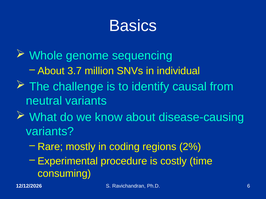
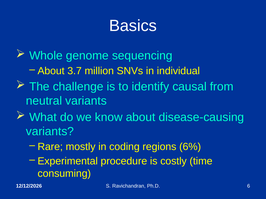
2%: 2% -> 6% (190, 147)
